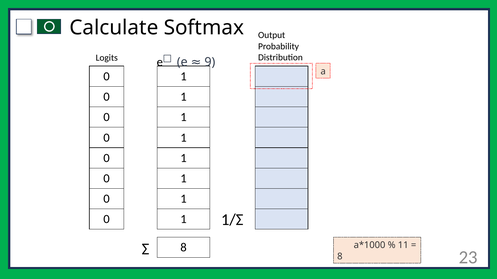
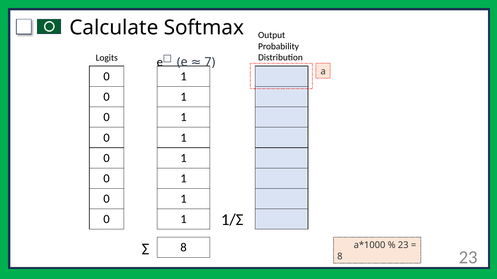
9: 9 -> 7 (210, 62)
11: 11 -> 23 (403, 246)
